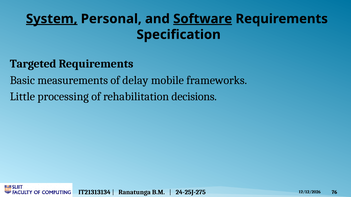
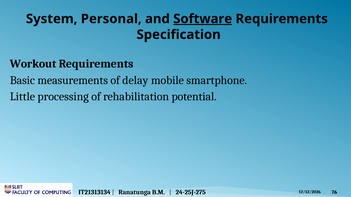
System underline: present -> none (52, 19)
Targeted: Targeted -> Workout (33, 64)
frameworks: frameworks -> smartphone (217, 80)
decisions: decisions -> potential (194, 97)
